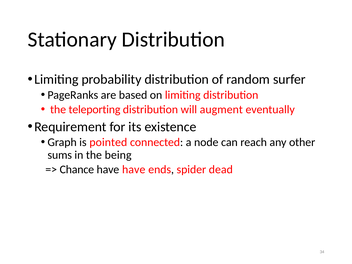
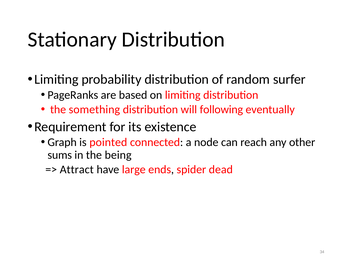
teleporting: teleporting -> something (94, 109)
augment: augment -> following (221, 109)
Chance: Chance -> Attract (77, 169)
have have: have -> large (134, 169)
